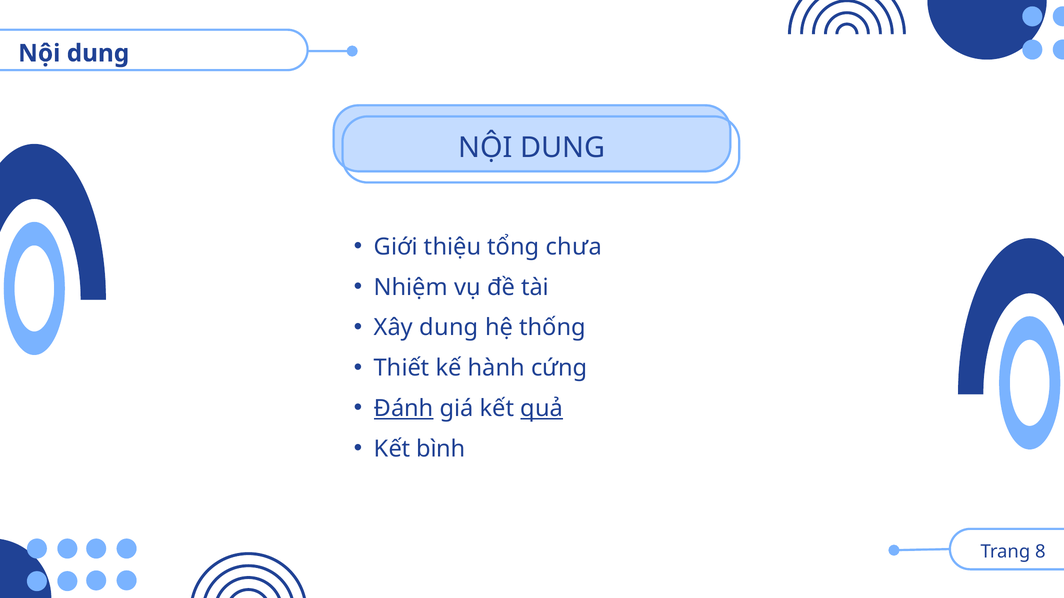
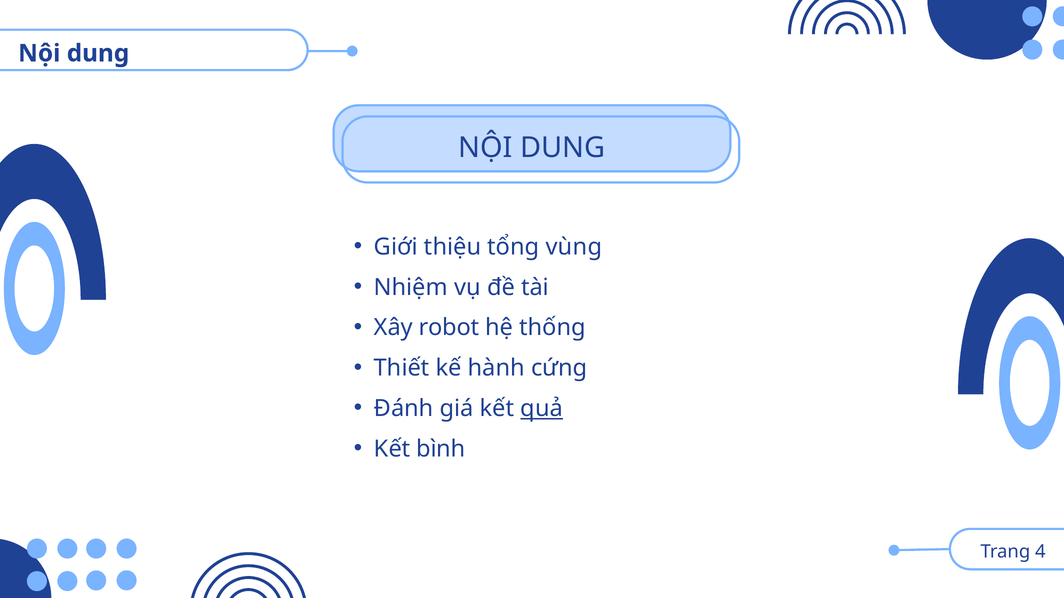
chưa: chưa -> vùng (574, 247)
Xây dung: dung -> robot (449, 328)
Đánh underline: present -> none (404, 409)
8: 8 -> 4 (1040, 552)
